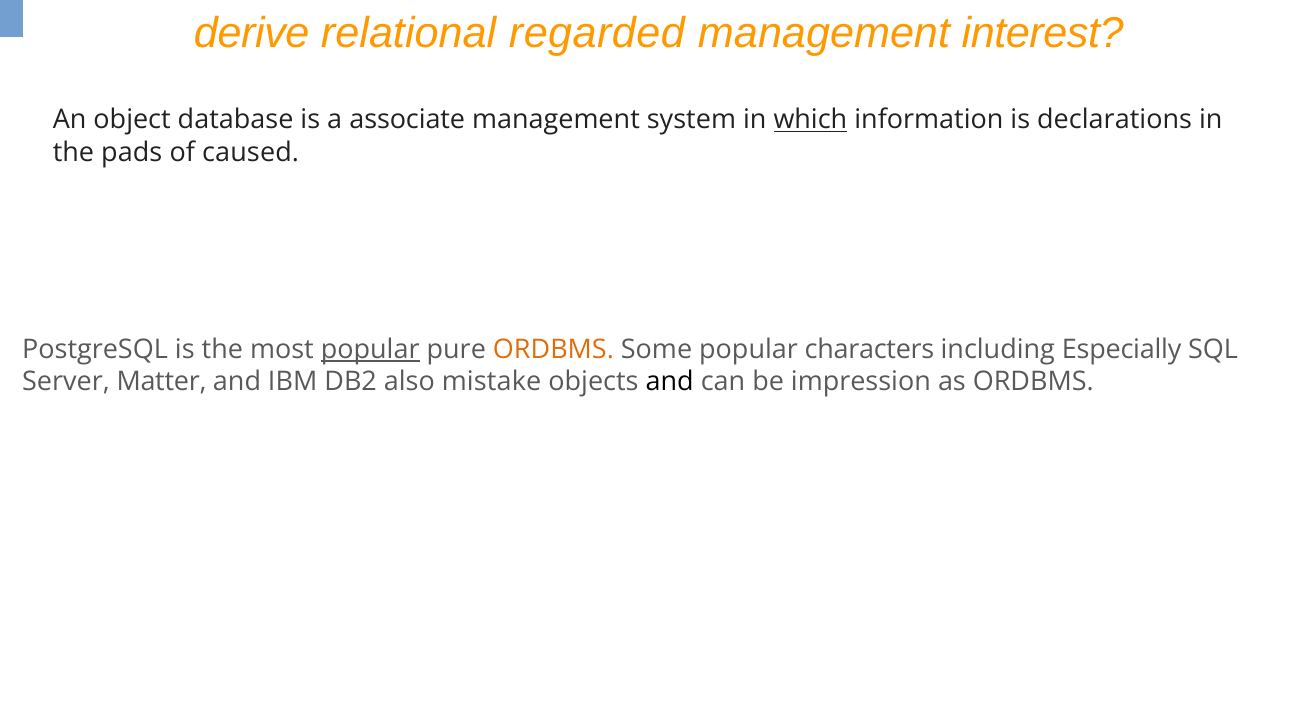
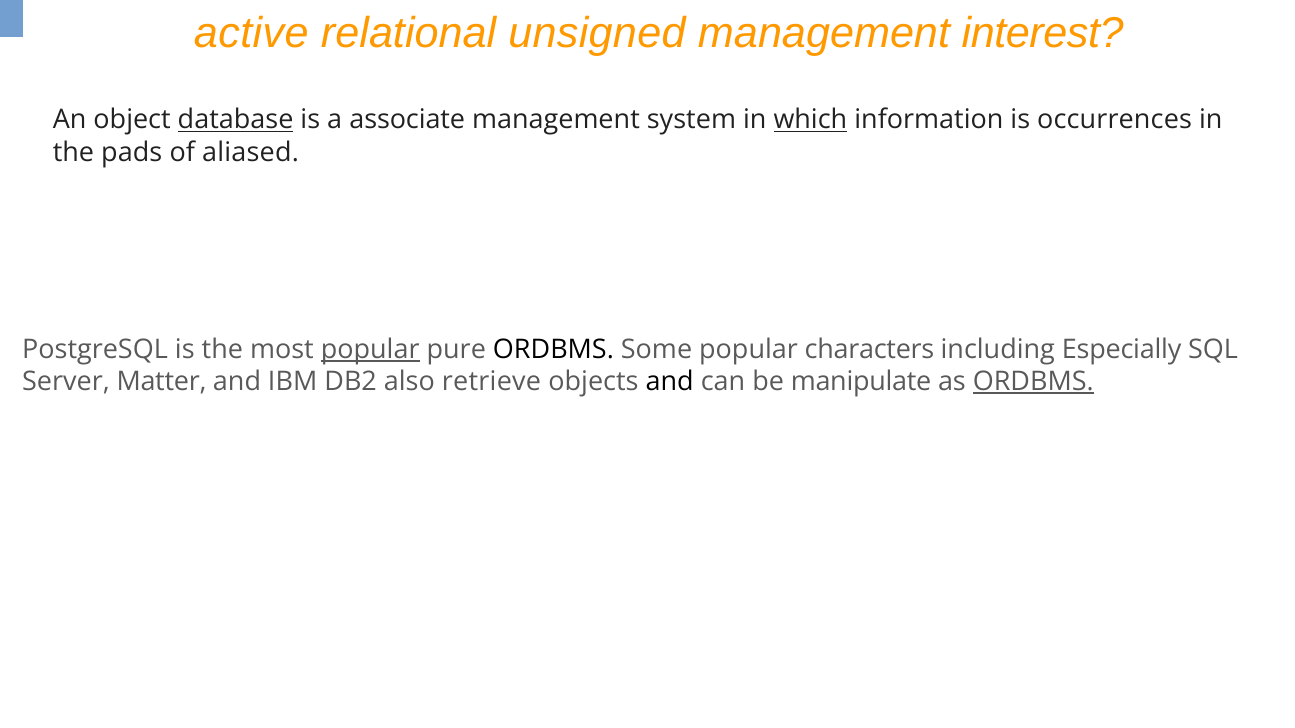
derive: derive -> active (251, 34)
regarded: regarded -> unsigned (597, 34)
database underline: none -> present (236, 120)
declarations: declarations -> occurrences (1115, 120)
caused: caused -> aliased (250, 152)
ORDBMS colour: orange -> black (553, 349)
mistake: mistake -> retrieve (491, 382)
impression: impression -> manipulate (861, 382)
ORDBMS underline: none -> present (1033, 382)
